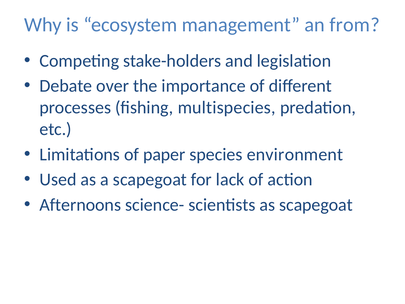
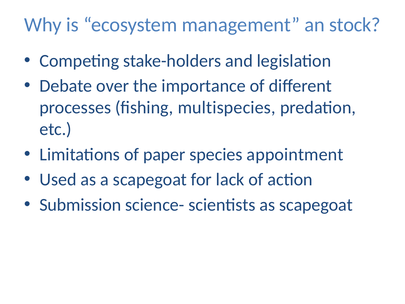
from: from -> stock (355, 25)
environment: environment -> appointment (295, 154)
Afternoons: Afternoons -> Submission (80, 205)
